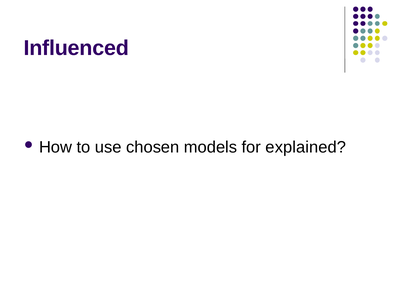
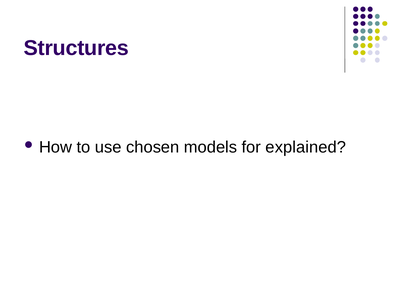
Influenced: Influenced -> Structures (76, 48)
